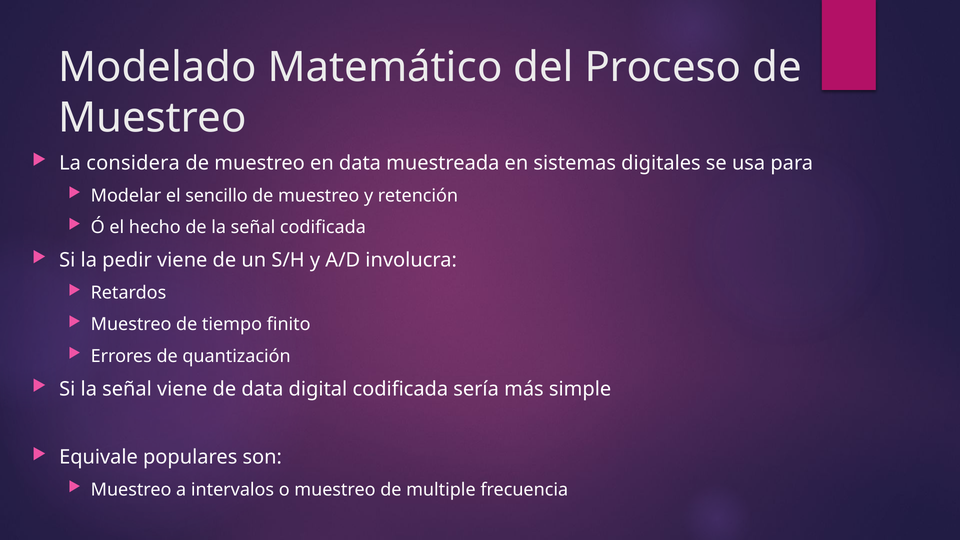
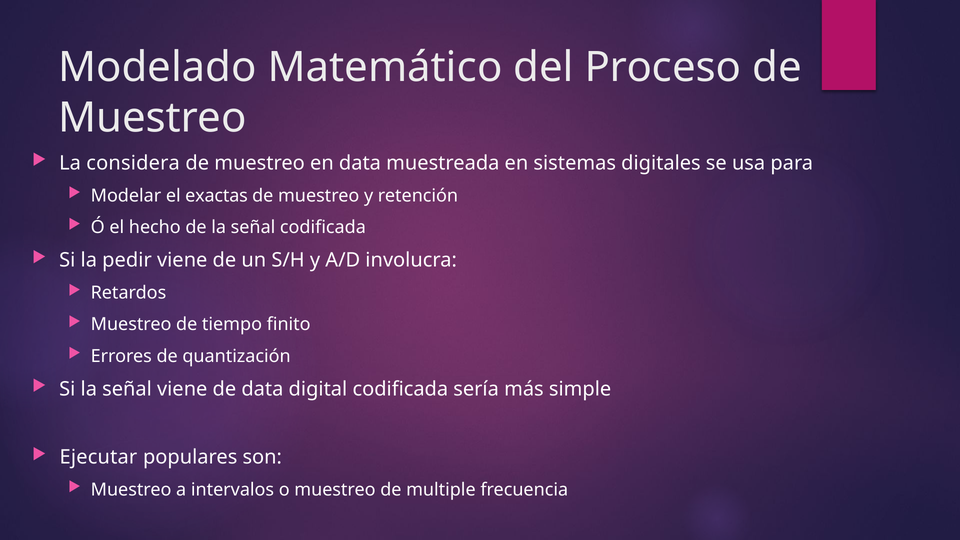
sencillo: sencillo -> exactas (217, 196)
Equivale: Equivale -> Ejecutar (98, 457)
